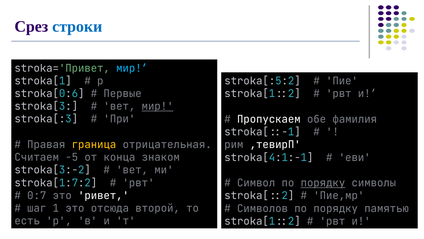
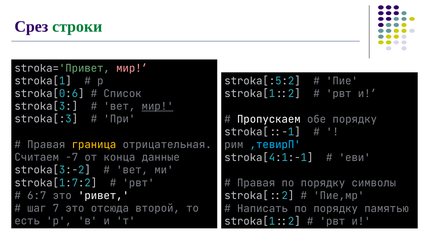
строки colour: blue -> green (77, 27)
мир colour: light blue -> pink (132, 68)
Первые: Первые -> Список (123, 93)
обе фамилия: фамилия -> порядку (355, 119)
,тевирП colour: white -> light blue (275, 144)
-5: -5 -> -7 (72, 157)
знаком: знаком -> данные (161, 157)
Символ: Символ -> Правая (256, 183)
порядку underline: present -> none (323, 183)
0:7: 0:7 -> 6:7 (37, 195)
1: 1 -> 7 (56, 208)
Символов: Символов -> Написать (262, 208)
